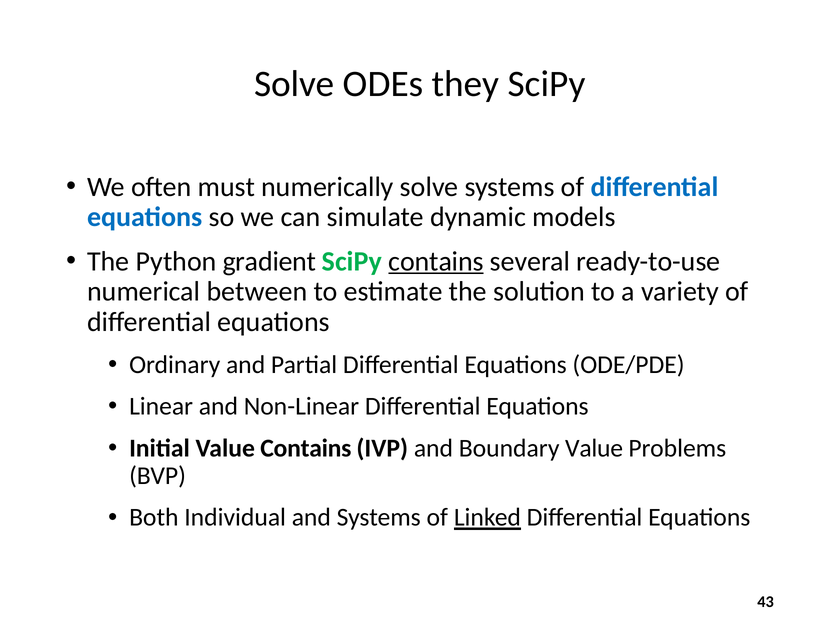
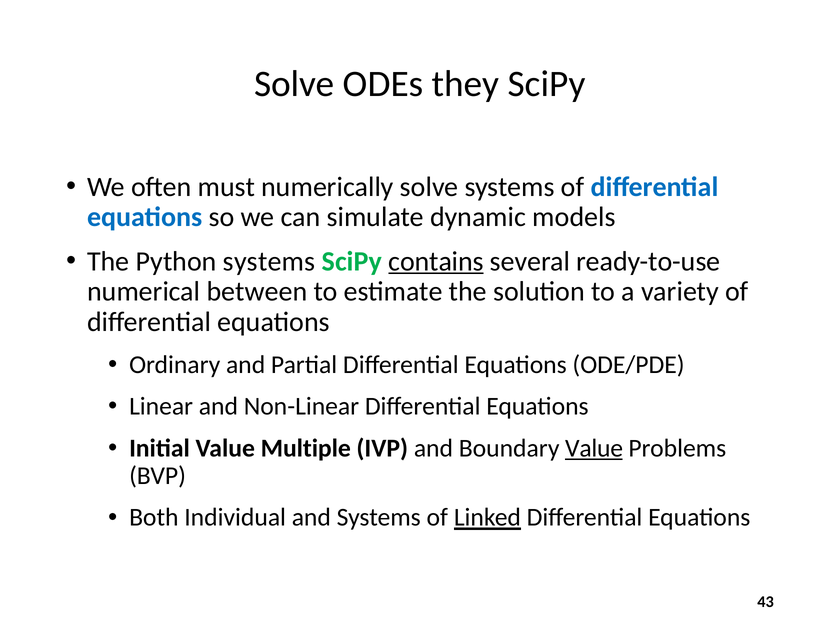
Python gradient: gradient -> systems (269, 261)
Value Contains: Contains -> Multiple (306, 448)
Value underline: none -> present (594, 448)
